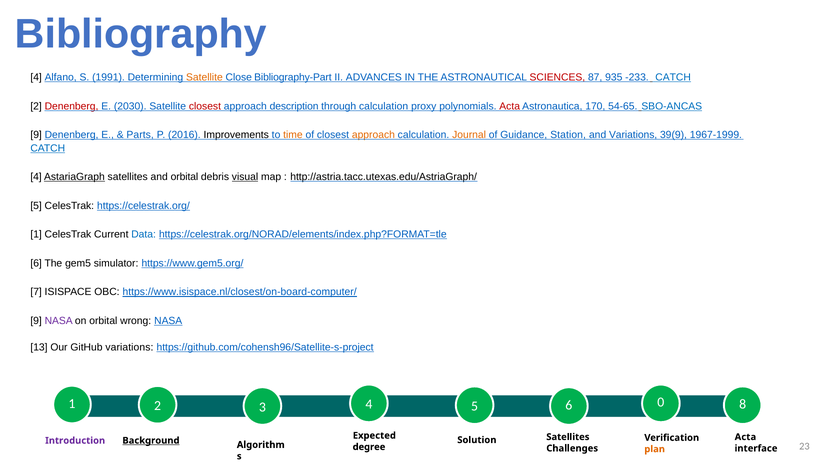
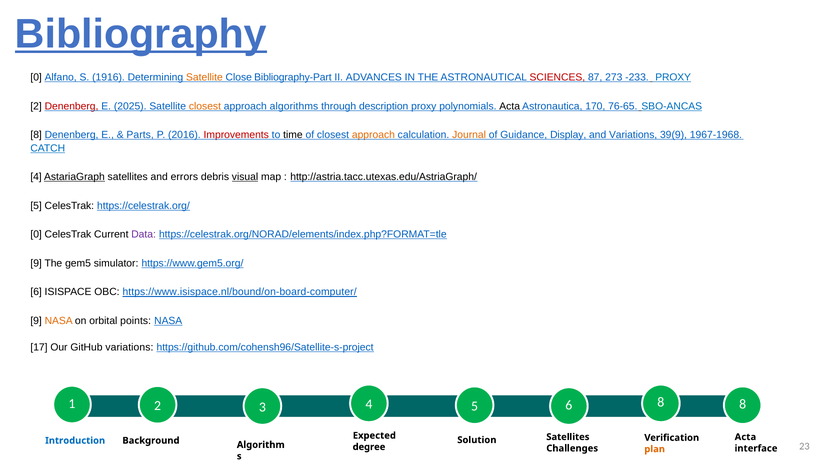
Bibliography underline: none -> present (141, 34)
4: 4 -> 0 (36, 77)
1991: 1991 -> 1916 (108, 77)
935: 935 -> 273 (614, 77)
-233 CATCH: CATCH -> PROXY (673, 77)
2030: 2030 -> 2025 (130, 106)
closest colour: red -> orange (205, 106)
description: description -> algorithms (294, 106)
through calculation: calculation -> description (384, 106)
Acta colour: red -> black (510, 106)
54-65: 54-65 -> 76-65 (623, 106)
9: 9 -> 8 (36, 135)
Improvements colour: black -> red (236, 135)
time colour: orange -> black (293, 135)
Station: Station -> Display (568, 135)
1967-1999: 1967-1999 -> 1967-1968 (716, 135)
and orbital: orbital -> errors (184, 177)
1: 1 -> 0 (36, 234)
Data colour: blue -> purple (144, 234)
6: 6 -> 9 (36, 263)
7: 7 -> 6 (36, 292)
https://www.isispace.nl/closest/on-board-computer/: https://www.isispace.nl/closest/on-board-computer/ -> https://www.isispace.nl/bound/on-board-computer/ (240, 292)
NASA colour: purple -> orange (59, 320)
wrong: wrong -> points (136, 320)
13: 13 -> 17 (39, 347)
6 0: 0 -> 8 (661, 402)
Background underline: present -> none (151, 440)
Introduction colour: purple -> blue (75, 440)
